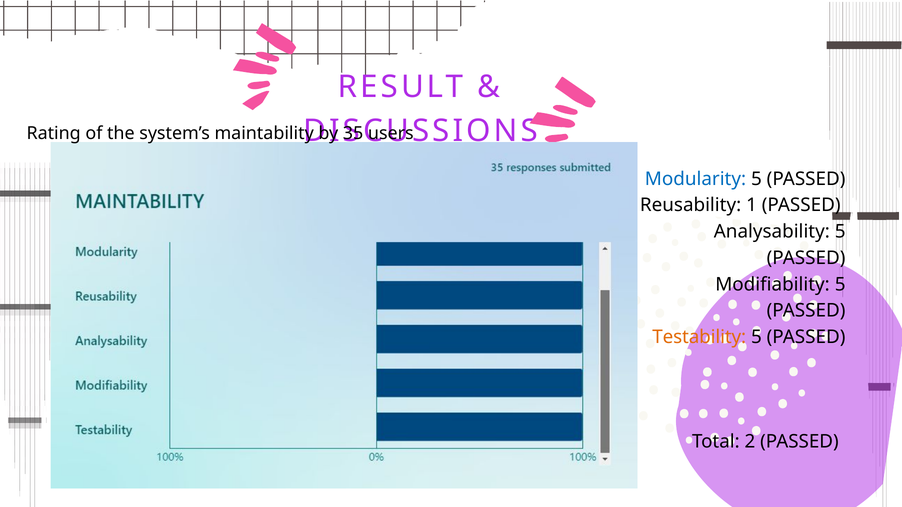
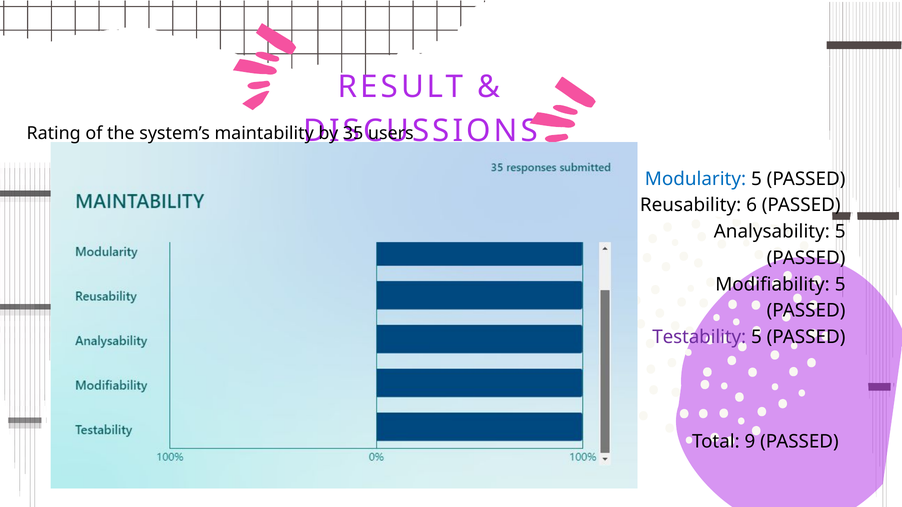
1: 1 -> 6 (752, 205)
Testability colour: orange -> purple (699, 337)
2: 2 -> 9 (750, 442)
